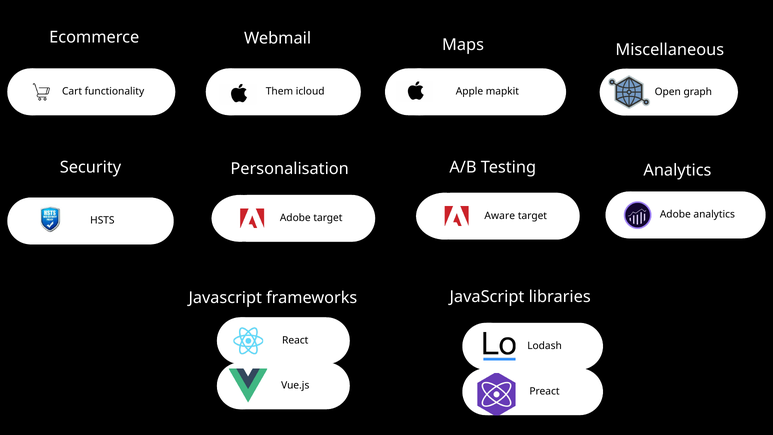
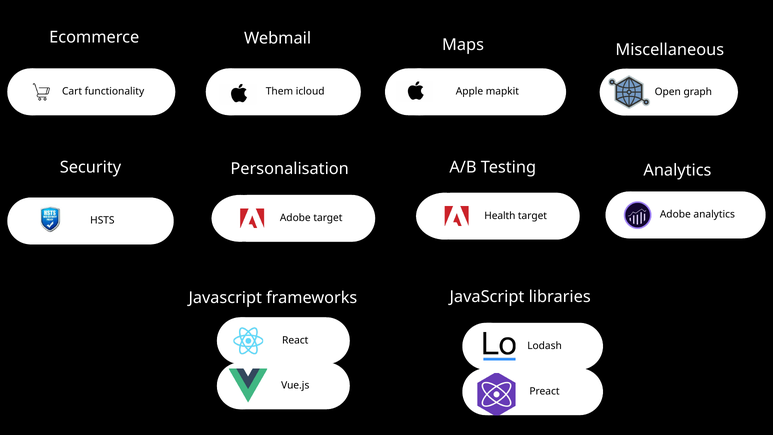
Aware: Aware -> Health (500, 216)
